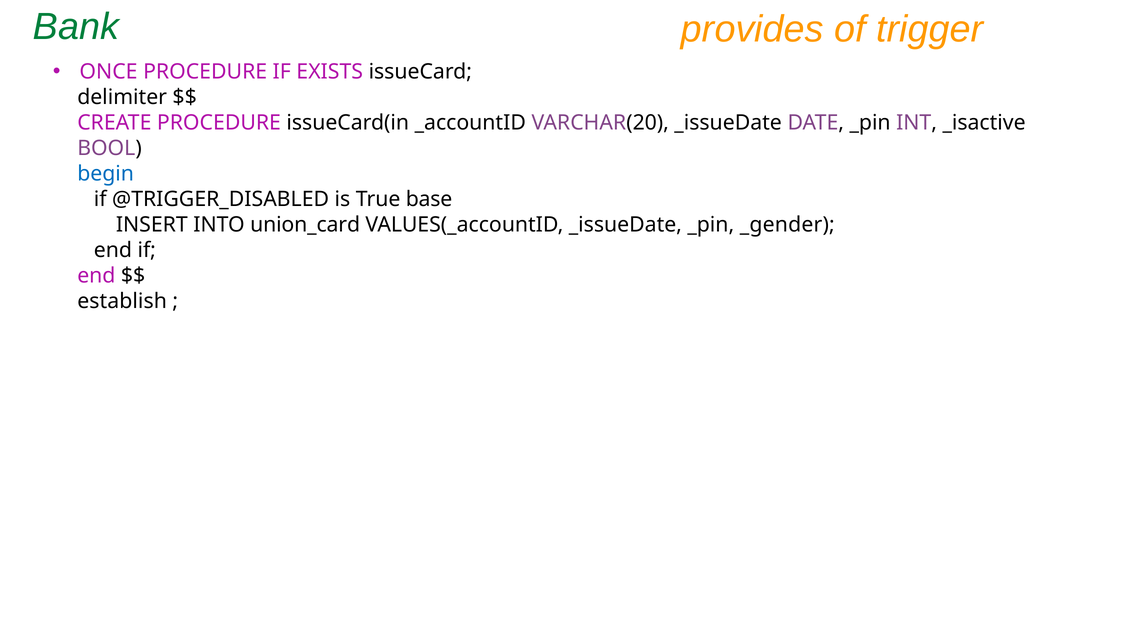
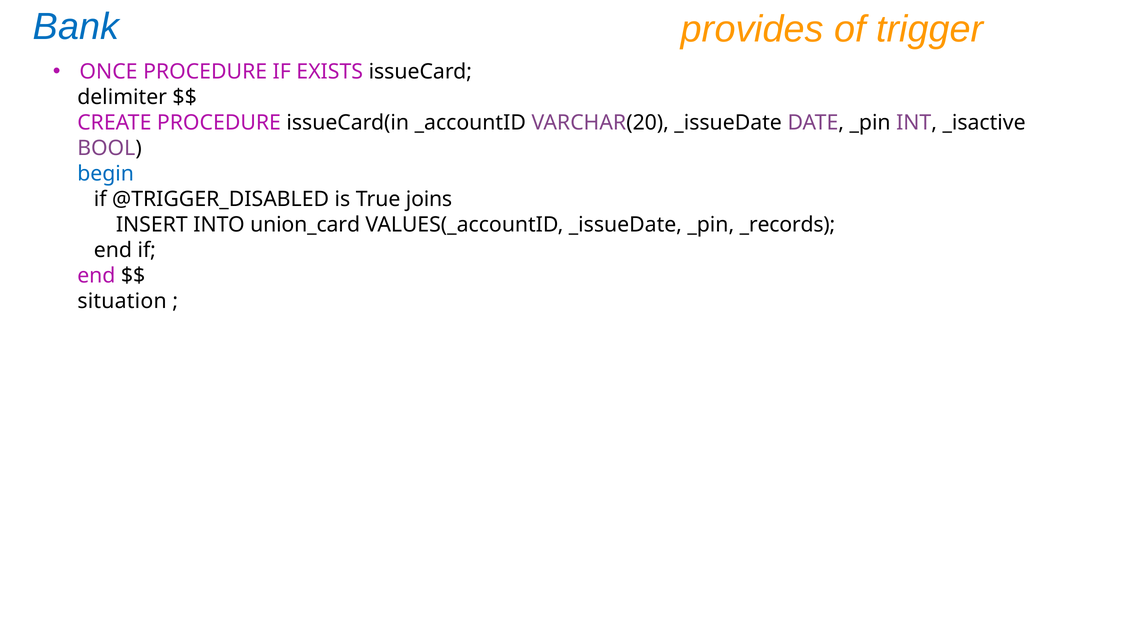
Bank colour: green -> blue (76, 27)
base: base -> joins (429, 199)
_gender: _gender -> _records (787, 225)
establish: establish -> situation (122, 301)
